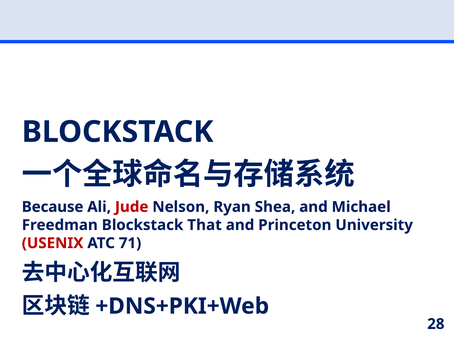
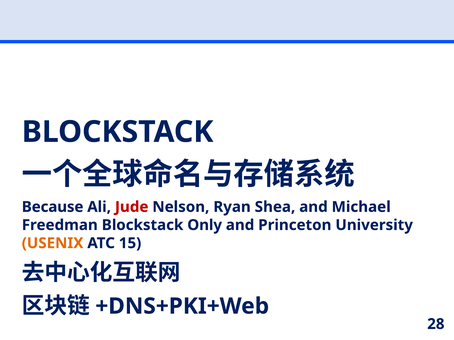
That: That -> Only (205, 225)
USENIX colour: red -> orange (53, 244)
71: 71 -> 15 (130, 244)
